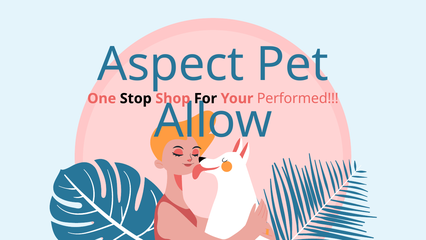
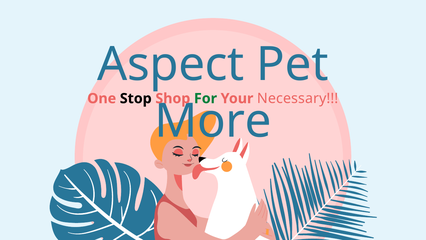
For colour: black -> green (205, 98)
Performed: Performed -> Necessary (298, 98)
Allow: Allow -> More (213, 121)
